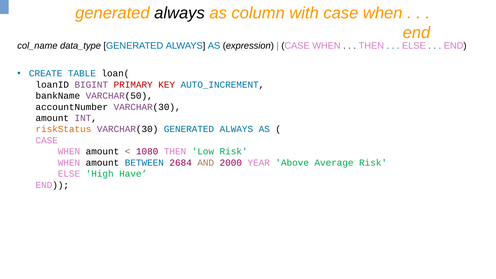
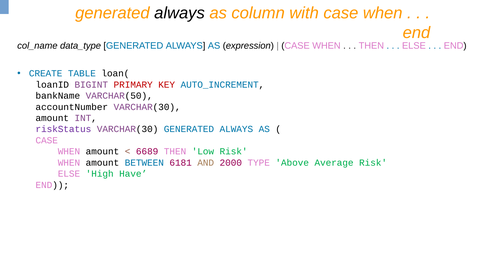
riskStatus colour: orange -> purple (63, 129)
1080: 1080 -> 6689 (147, 152)
2684: 2684 -> 6181 (181, 163)
YEAR: YEAR -> TYPE (259, 163)
